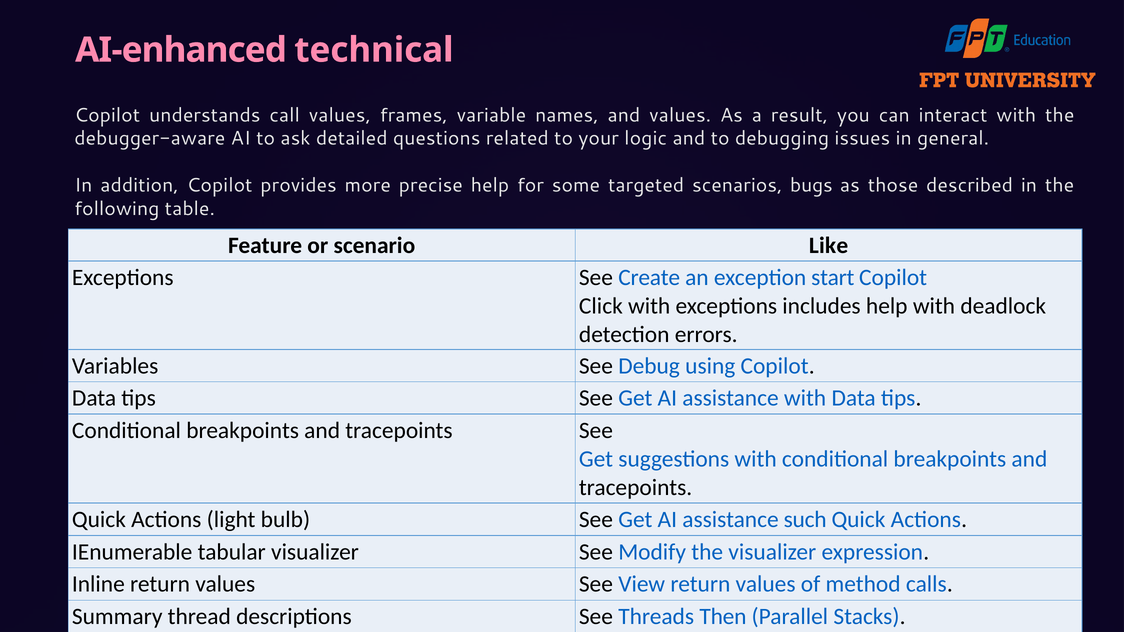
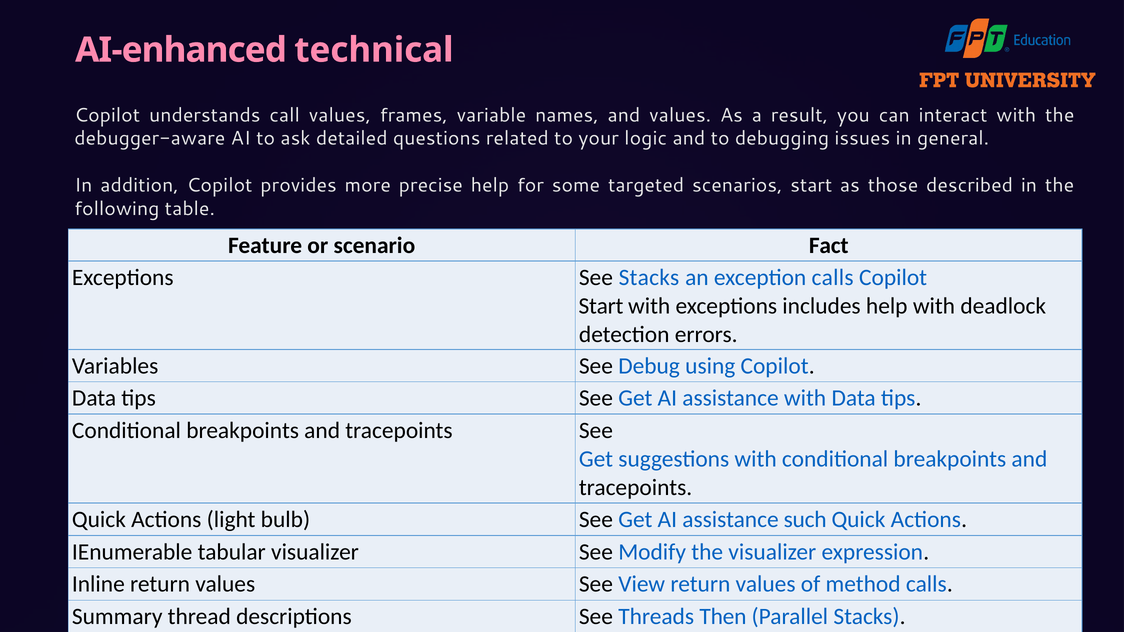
scenarios bugs: bugs -> start (811, 185)
Like: Like -> Fact (829, 246)
See Create: Create -> Stacks (649, 277)
exception start: start -> calls (833, 277)
Click: Click -> Start (601, 306)
